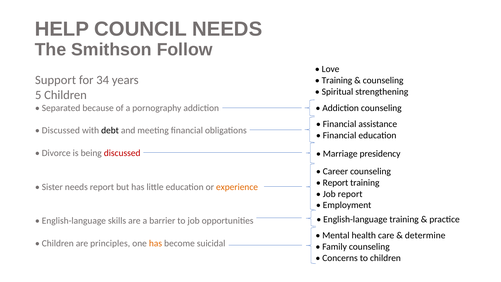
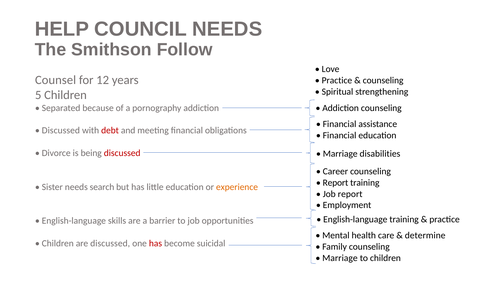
Support: Support -> Counsel (56, 80)
34: 34 -> 12 (103, 80)
Training: Training -> Practice (337, 80)
debt colour: black -> red (110, 130)
presidency: presidency -> disabilities (380, 154)
needs report: report -> search (102, 187)
are principles: principles -> discussed (110, 243)
has colour: orange -> red (156, 243)
Concerns: Concerns -> Marriage (340, 258)
